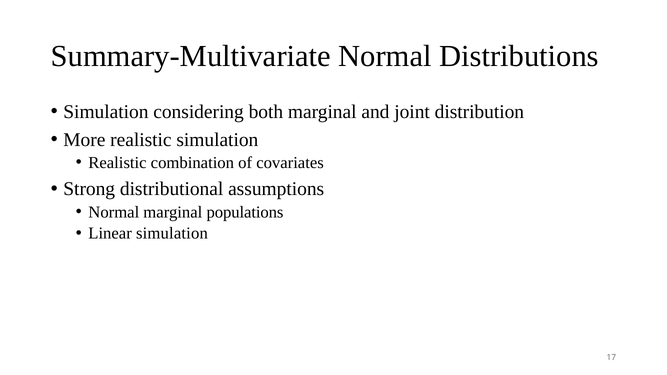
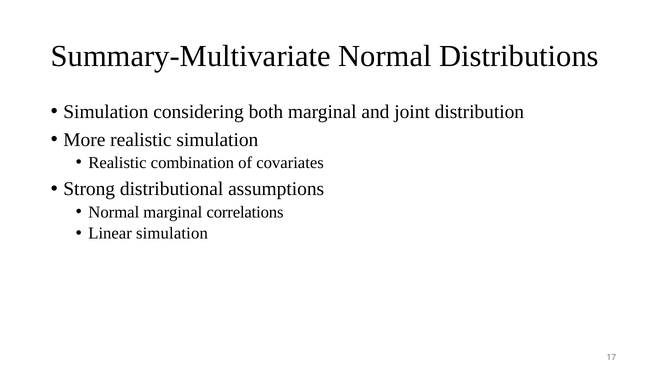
populations: populations -> correlations (245, 212)
